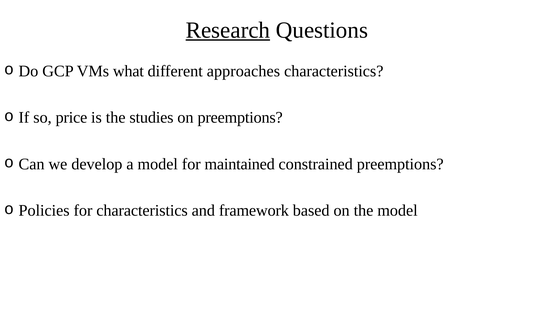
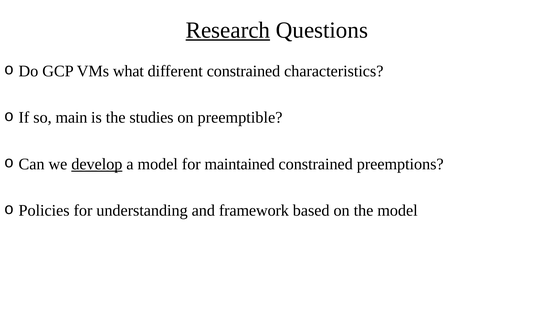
different approaches: approaches -> constrained (243, 71)
price: price -> main (71, 117)
on preemptions: preemptions -> preemptible (240, 117)
develop underline: none -> present (97, 164)
for characteristics: characteristics -> understanding (142, 210)
